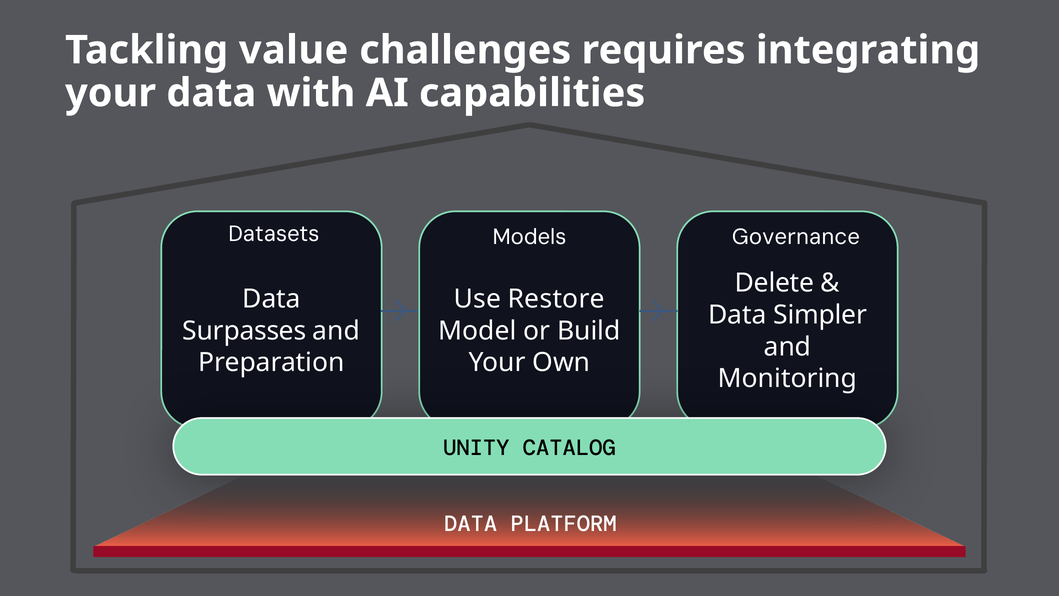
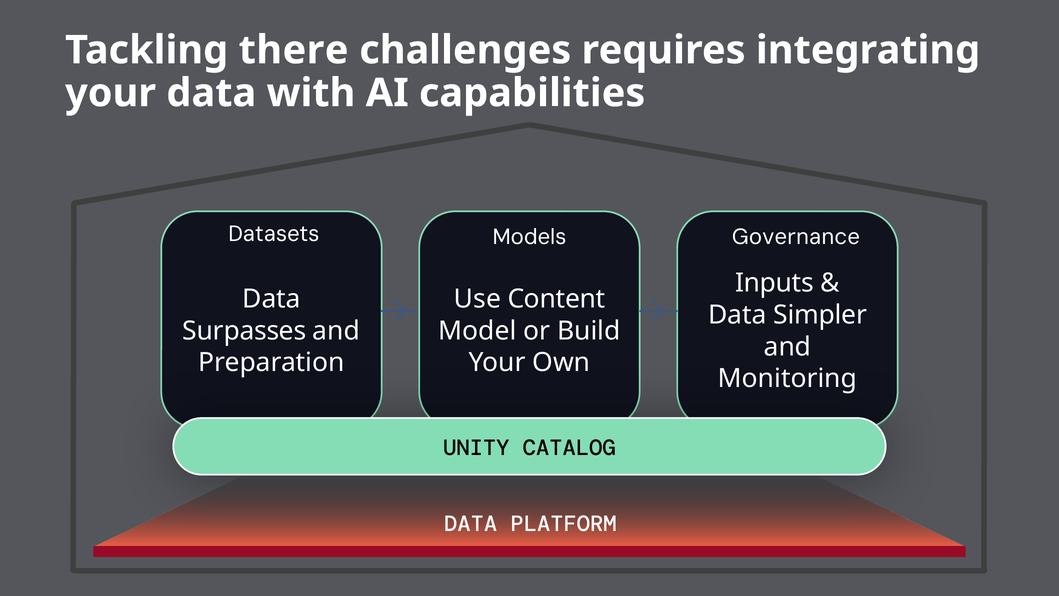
value: value -> there (294, 50)
Delete: Delete -> Inputs (774, 283)
Restore: Restore -> Content (557, 299)
